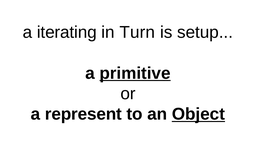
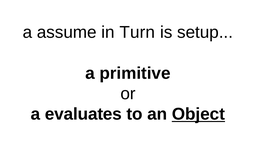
iterating: iterating -> assume (67, 32)
primitive underline: present -> none (135, 73)
represent: represent -> evaluates (83, 114)
